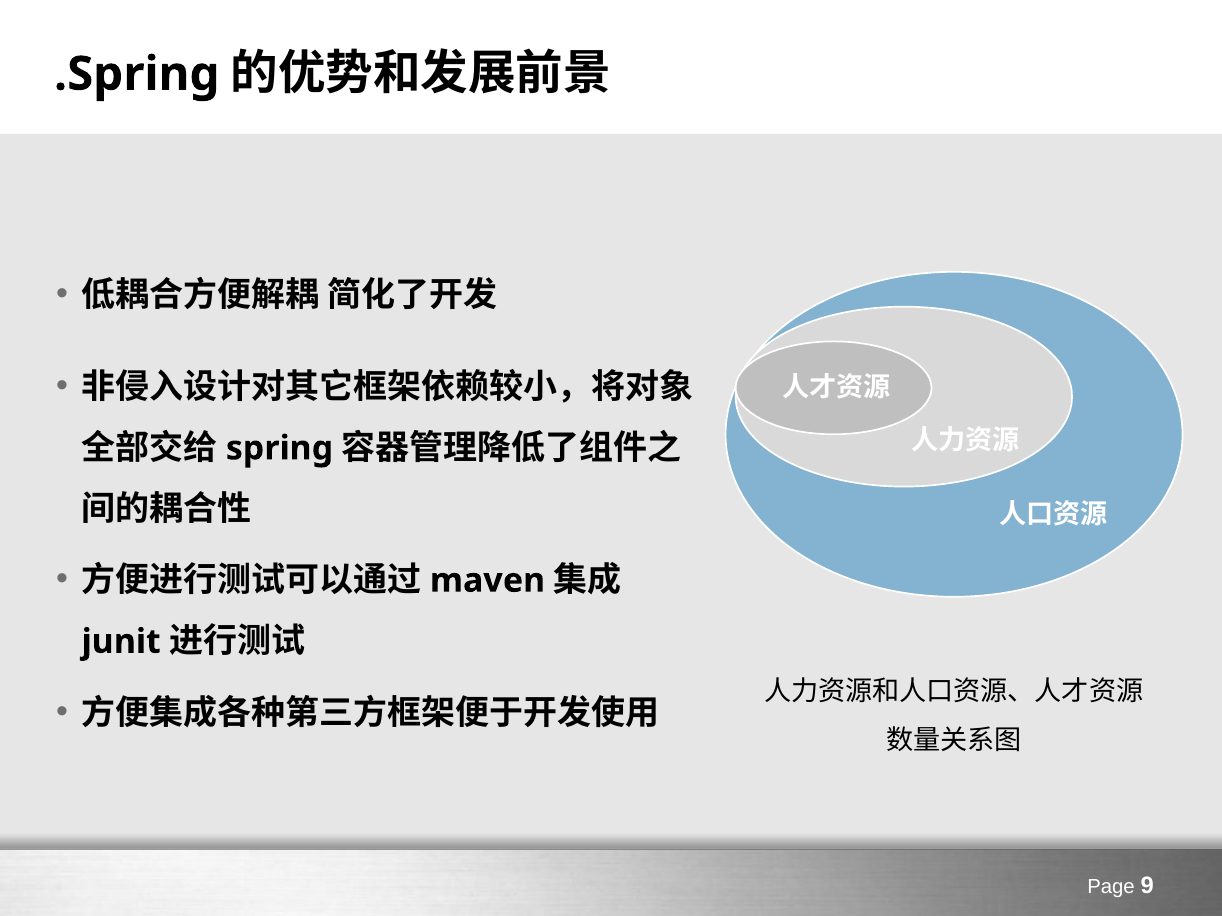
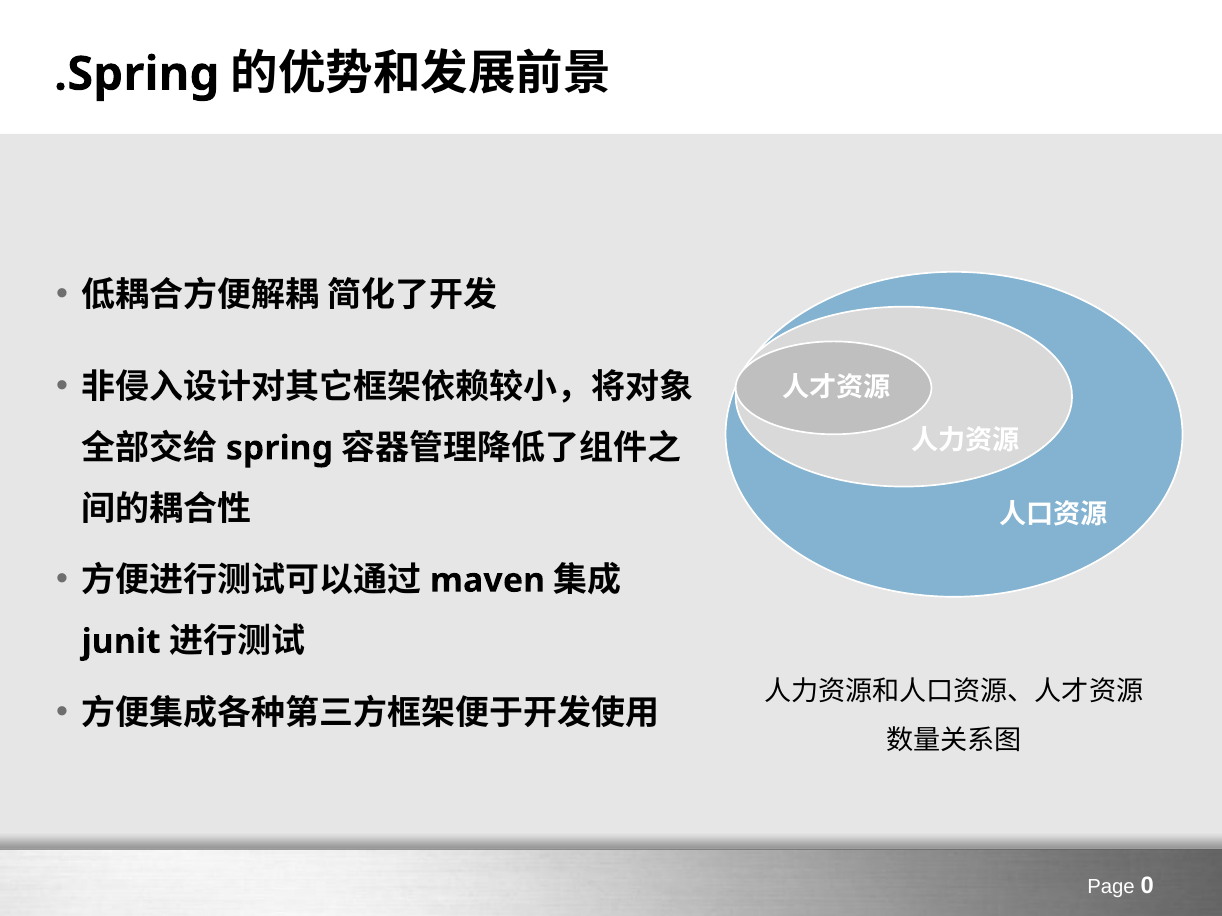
9: 9 -> 0 (1147, 886)
